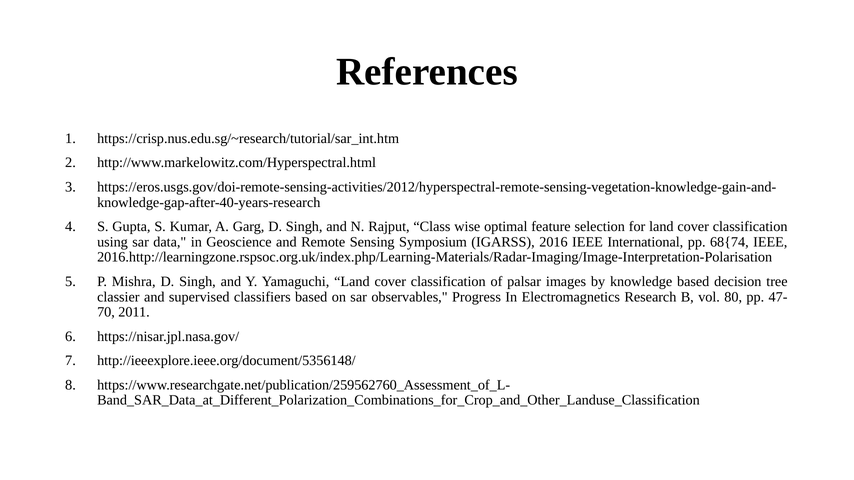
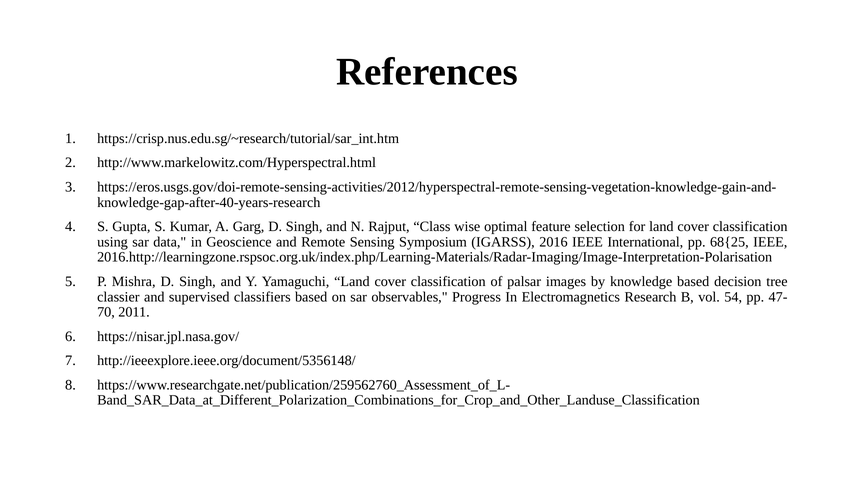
68{74: 68{74 -> 68{25 (729, 242)
80: 80 -> 54 (733, 297)
